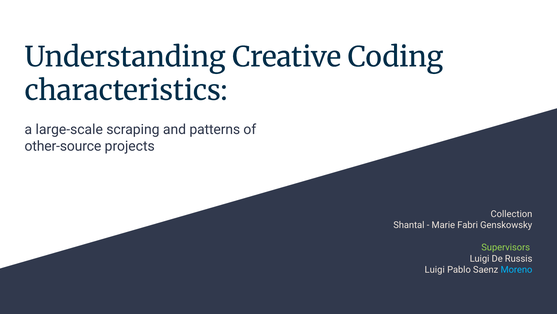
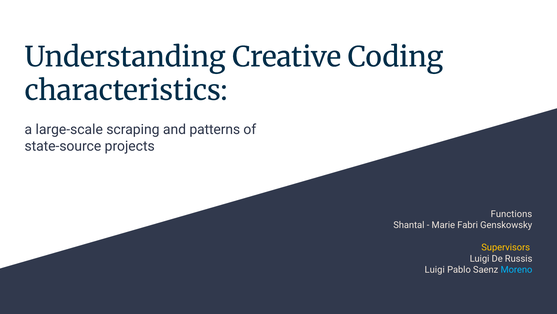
other-source: other-source -> state-source (63, 146)
Collection: Collection -> Functions (511, 214)
Supervisors colour: light green -> yellow (506, 247)
